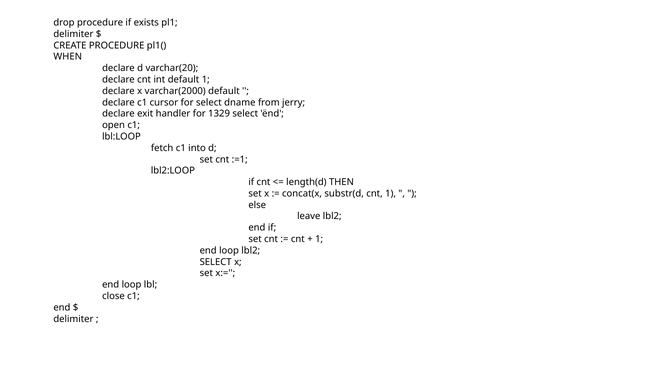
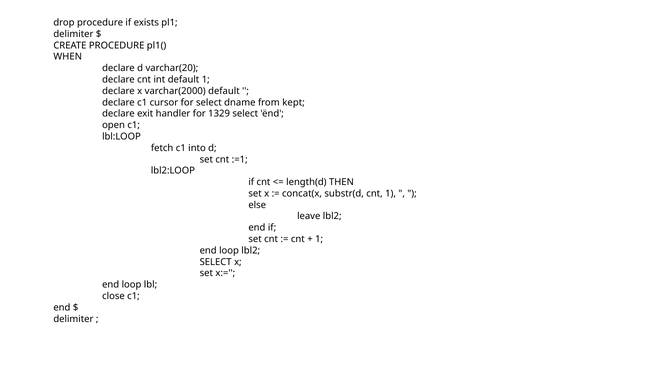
jerry: jerry -> kept (294, 102)
